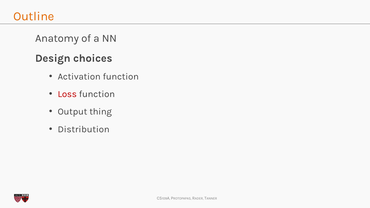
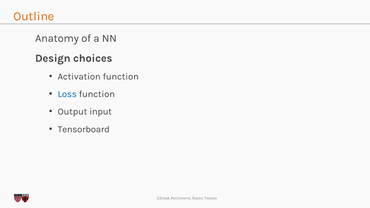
Loss colour: red -> blue (67, 94)
thing: thing -> input (101, 112)
Distribution: Distribution -> Tensorboard (84, 129)
